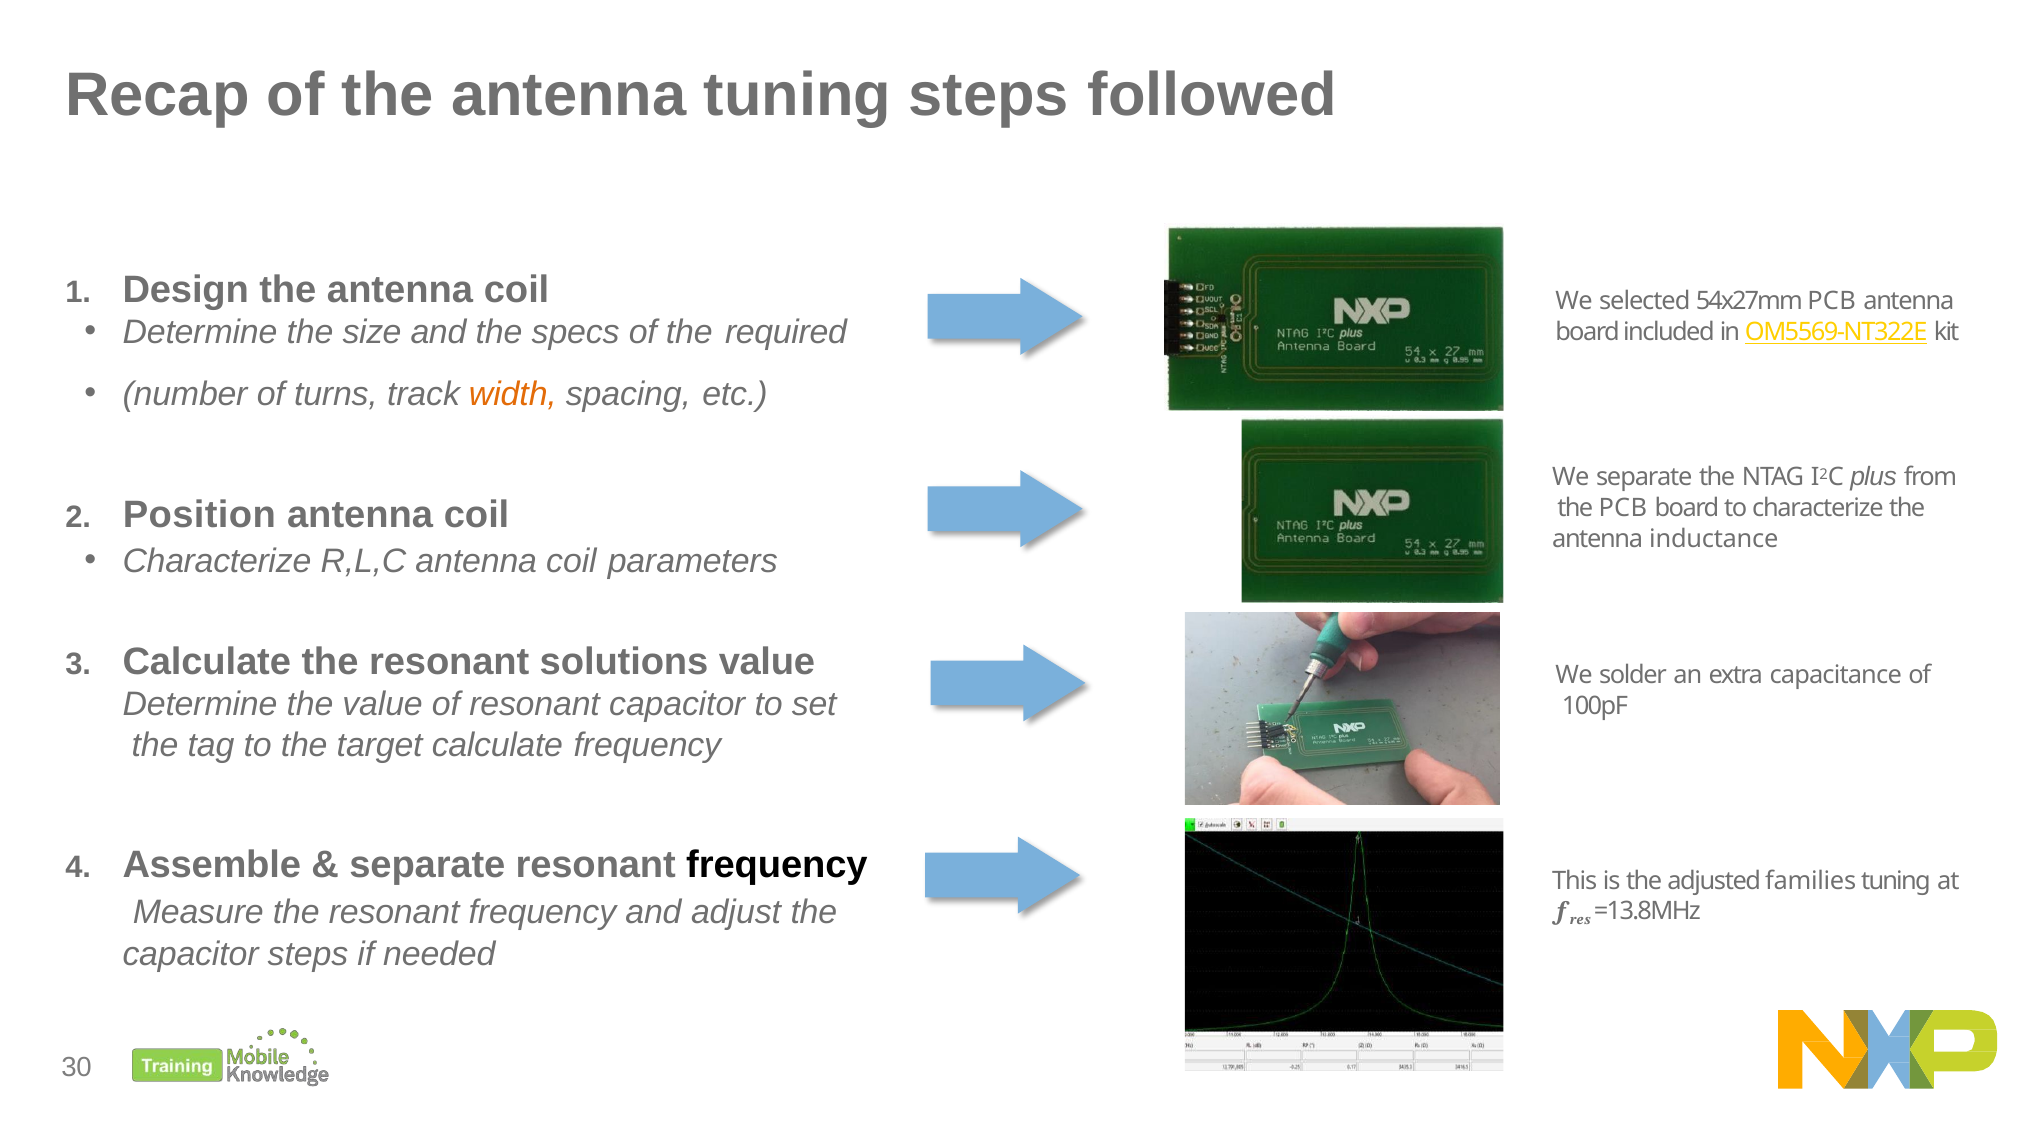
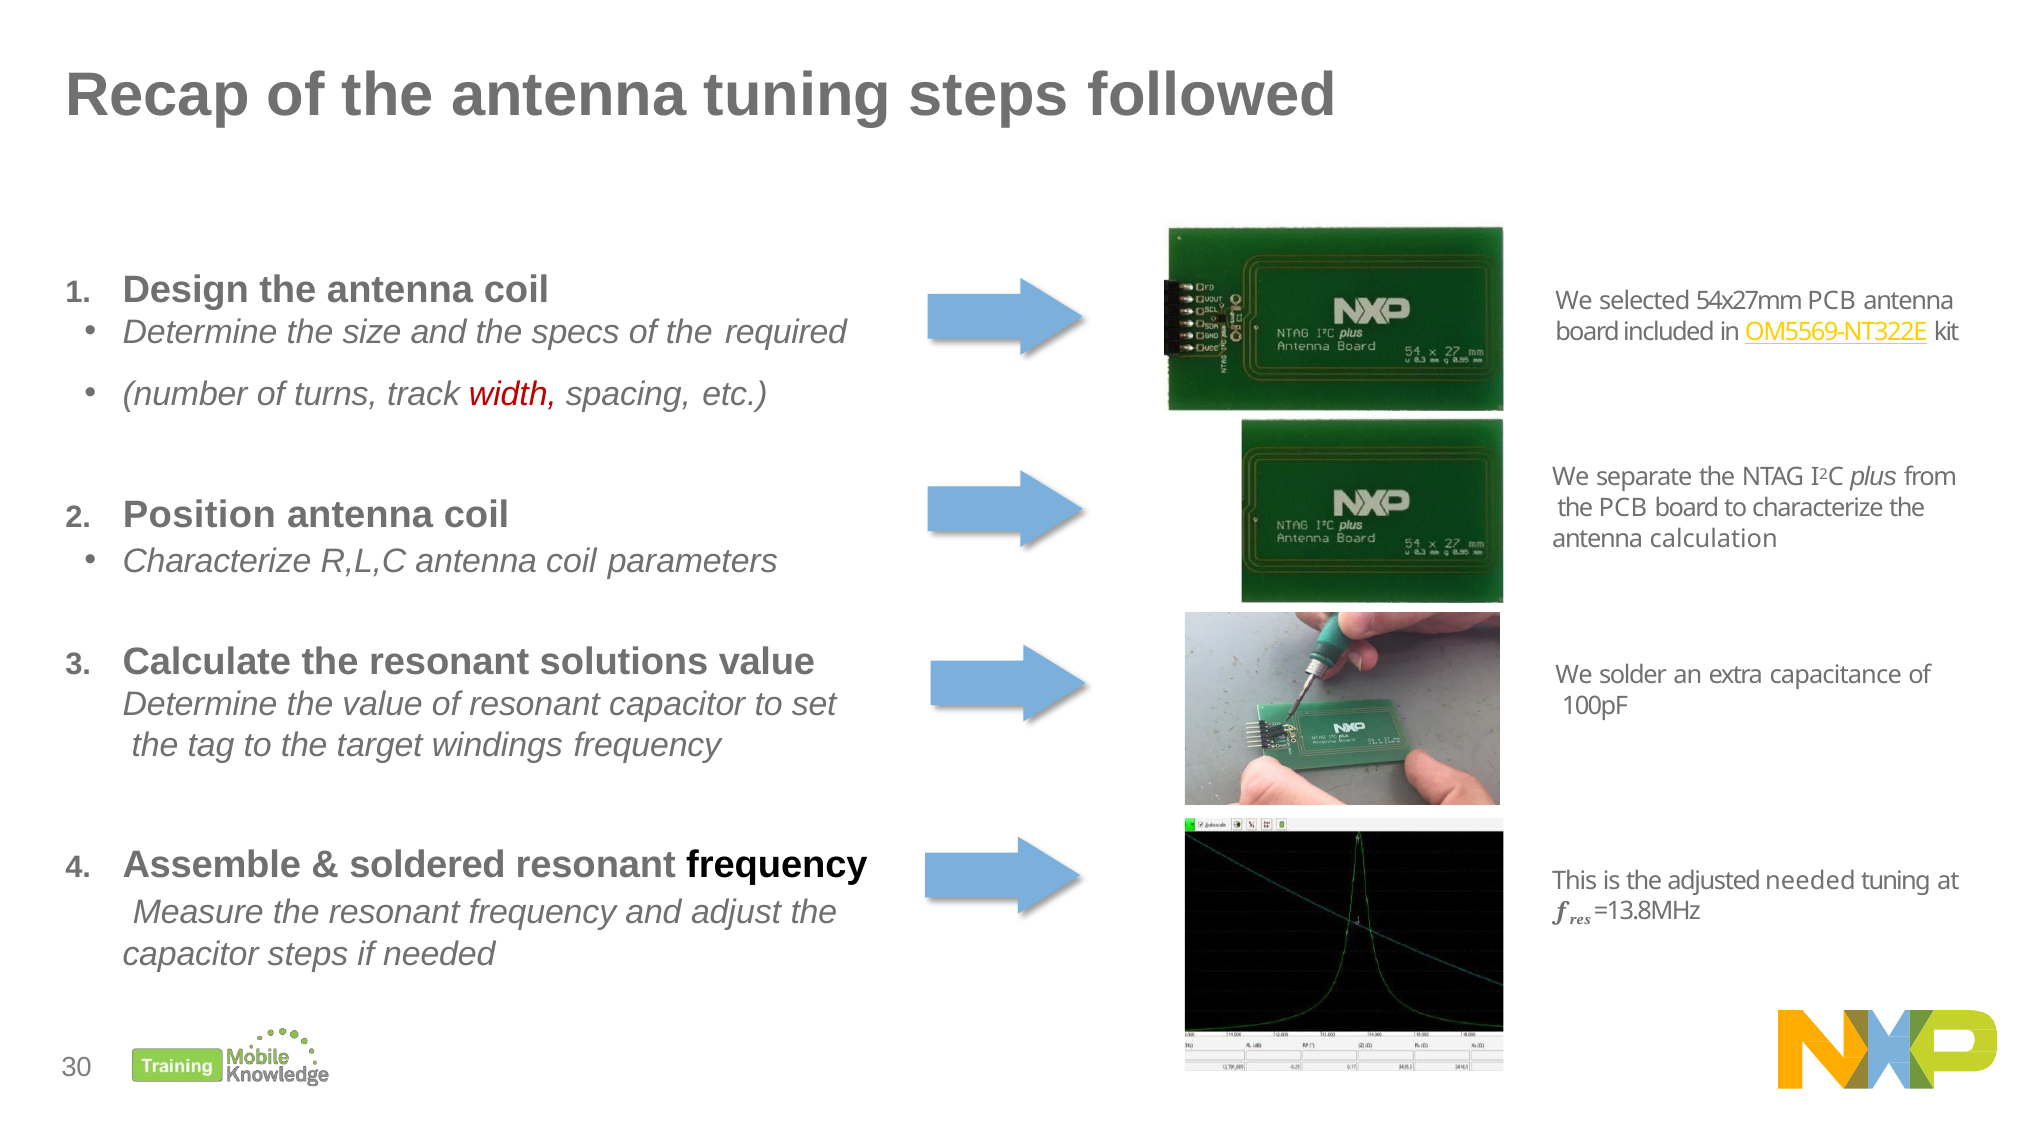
width colour: orange -> red (513, 395)
inductance: inductance -> calculation (1714, 539)
target calculate: calculate -> windings (497, 745)
separate: separate -> soldered (427, 865)
adjusted families: families -> needed (1810, 880)
